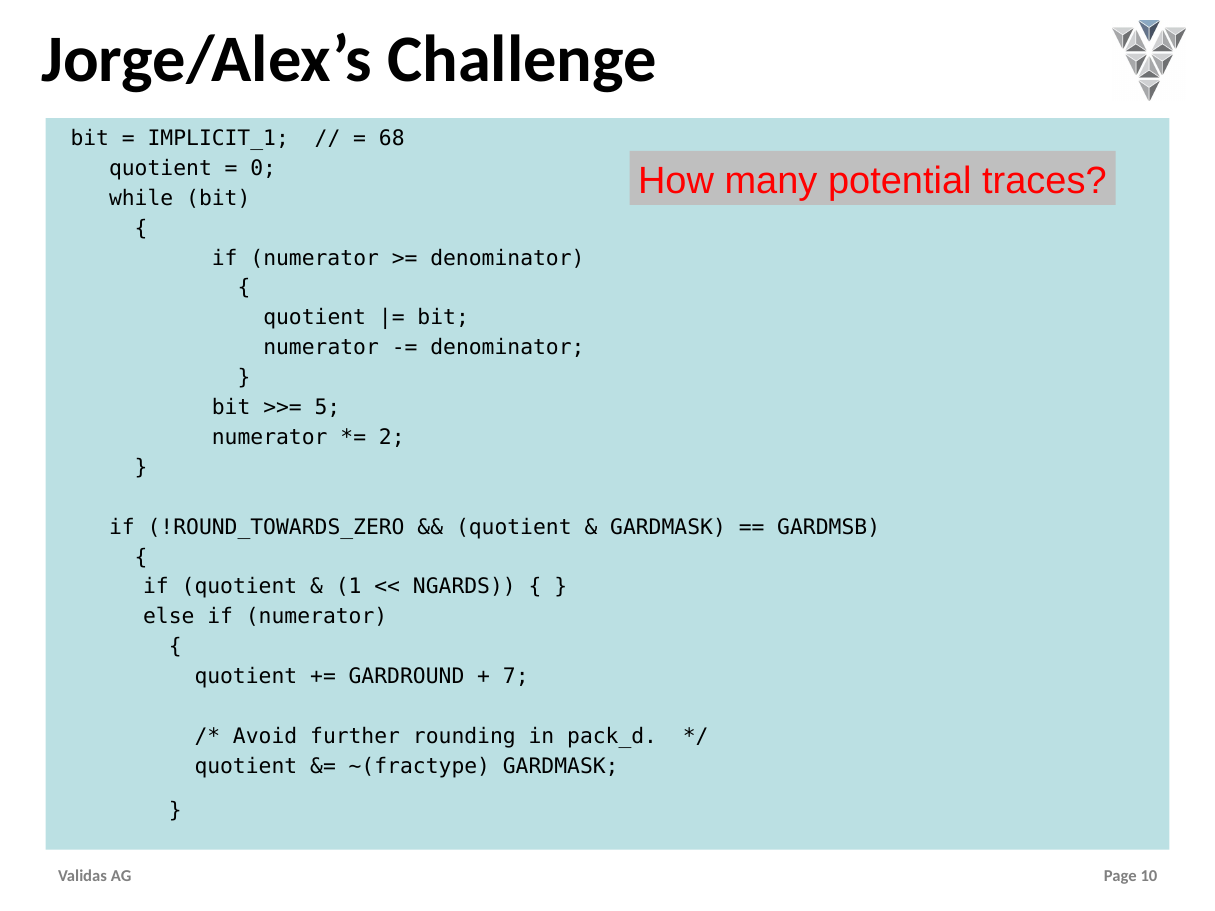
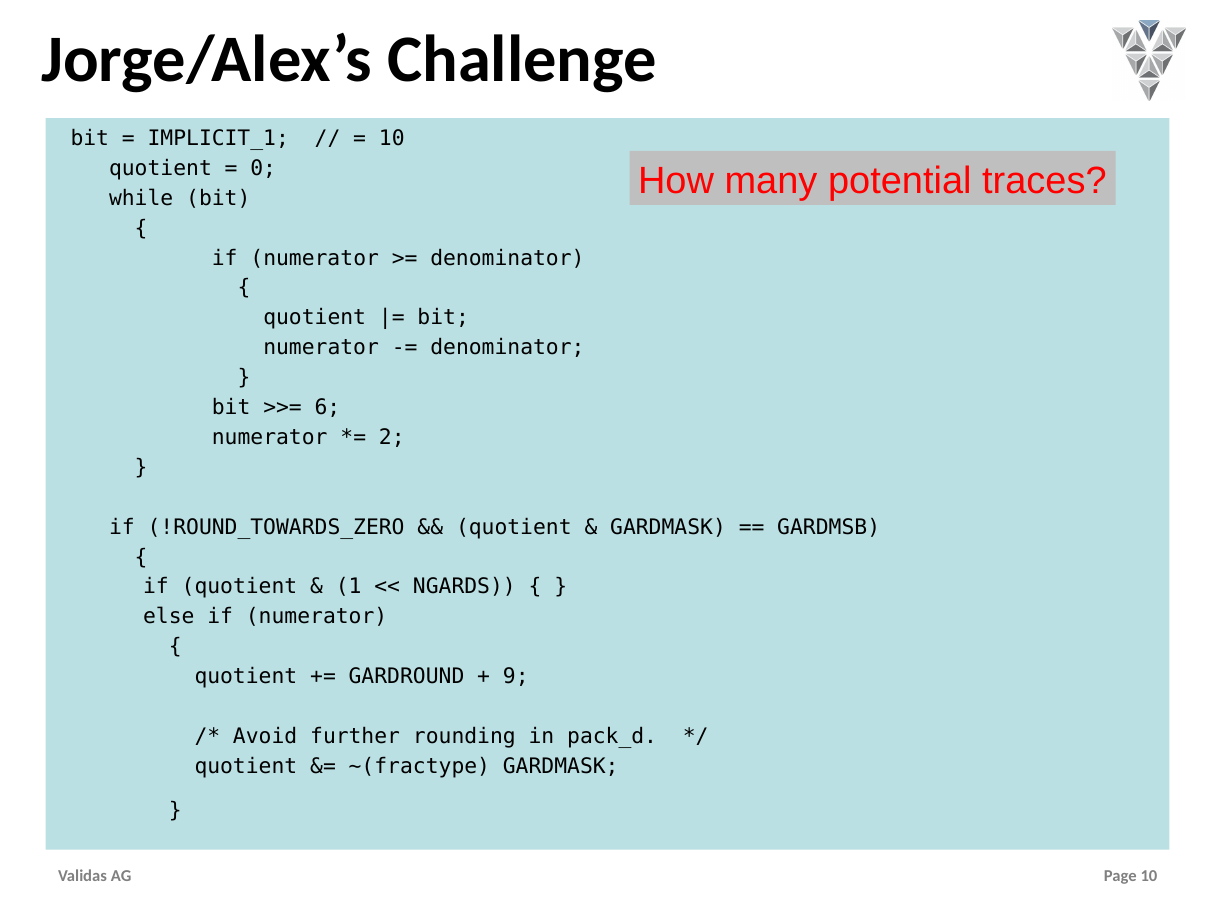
68: 68 -> 10 (392, 139)
5: 5 -> 6 (328, 408)
7: 7 -> 9 (516, 677)
